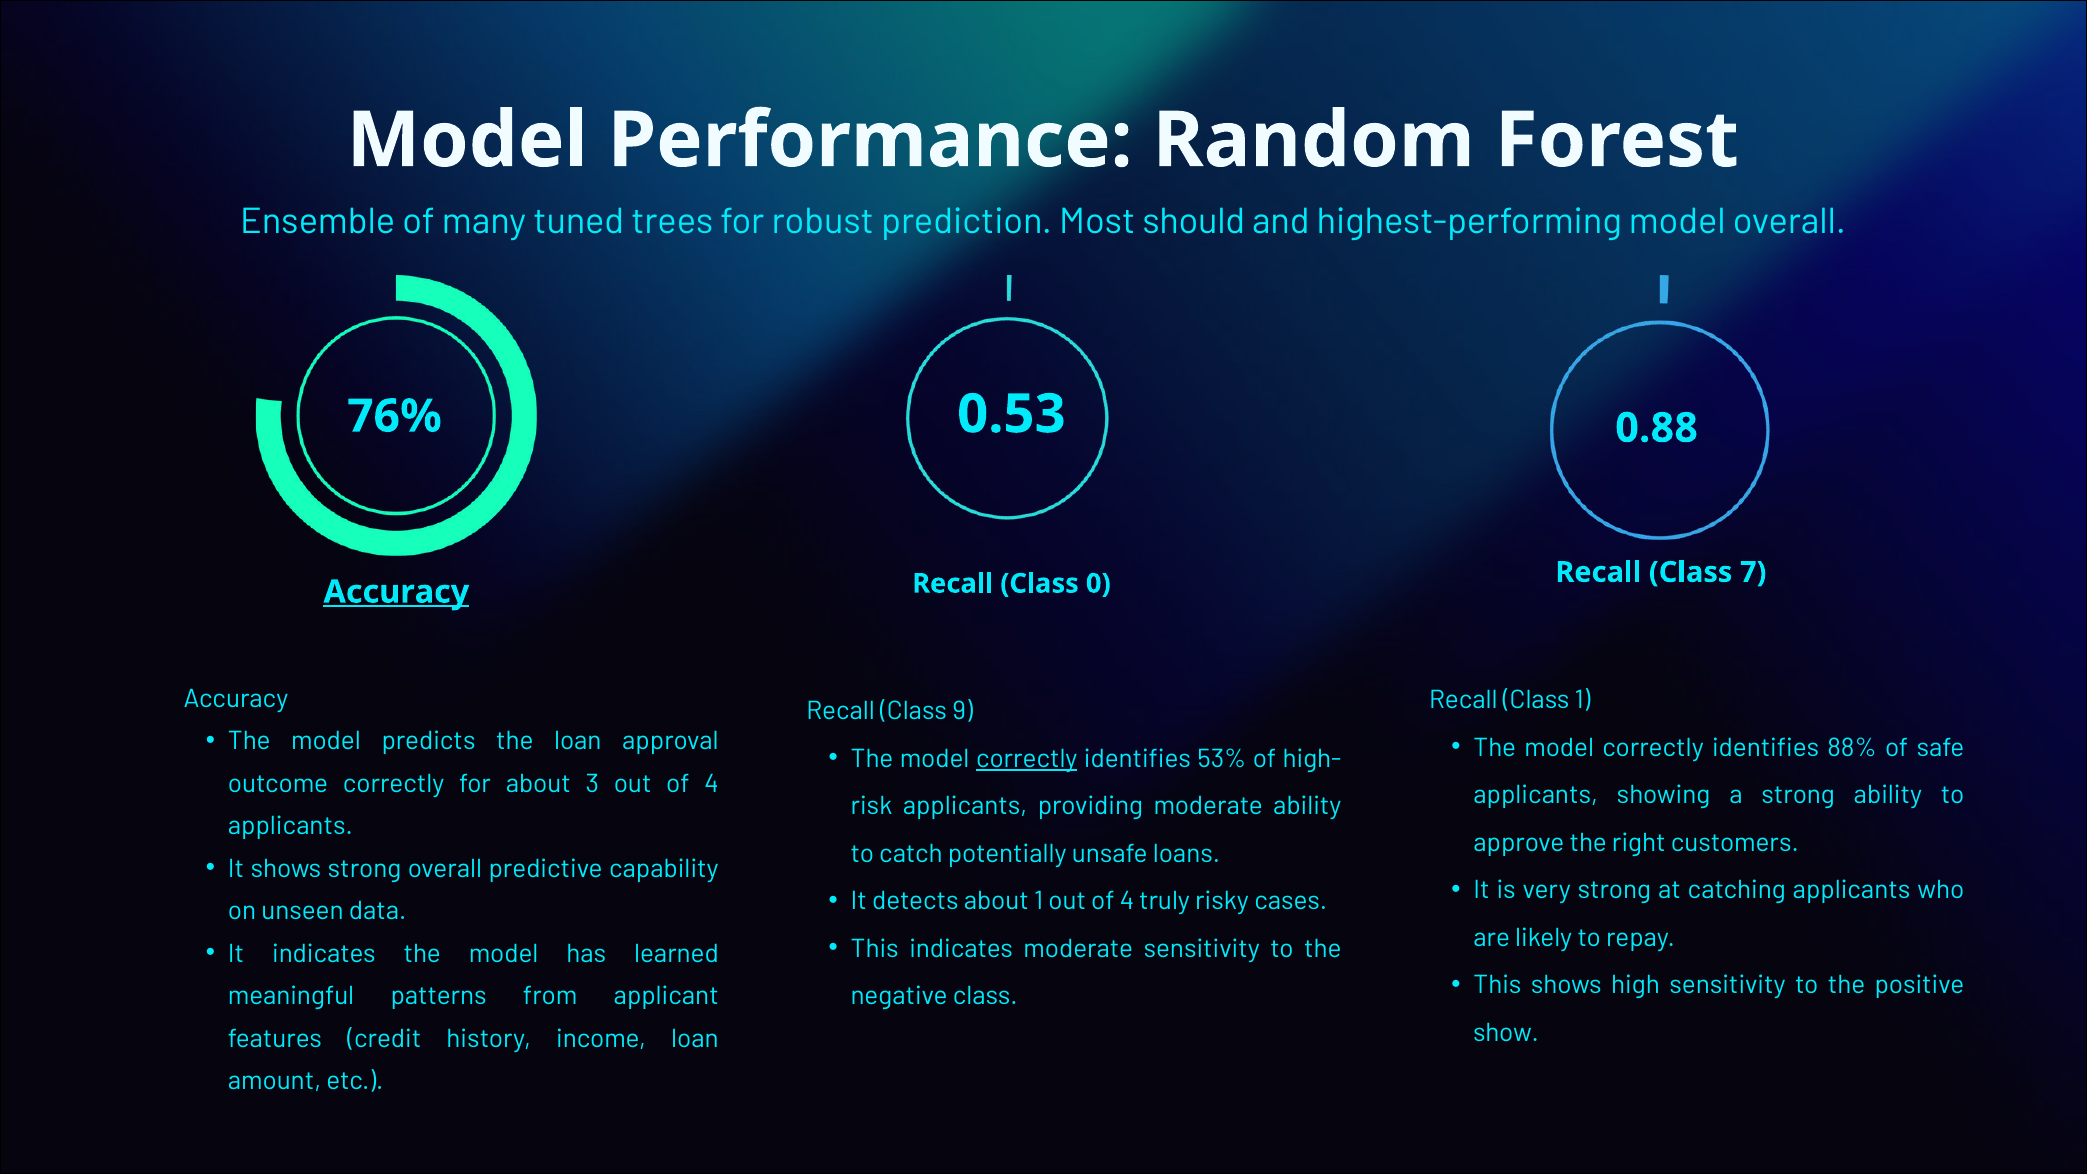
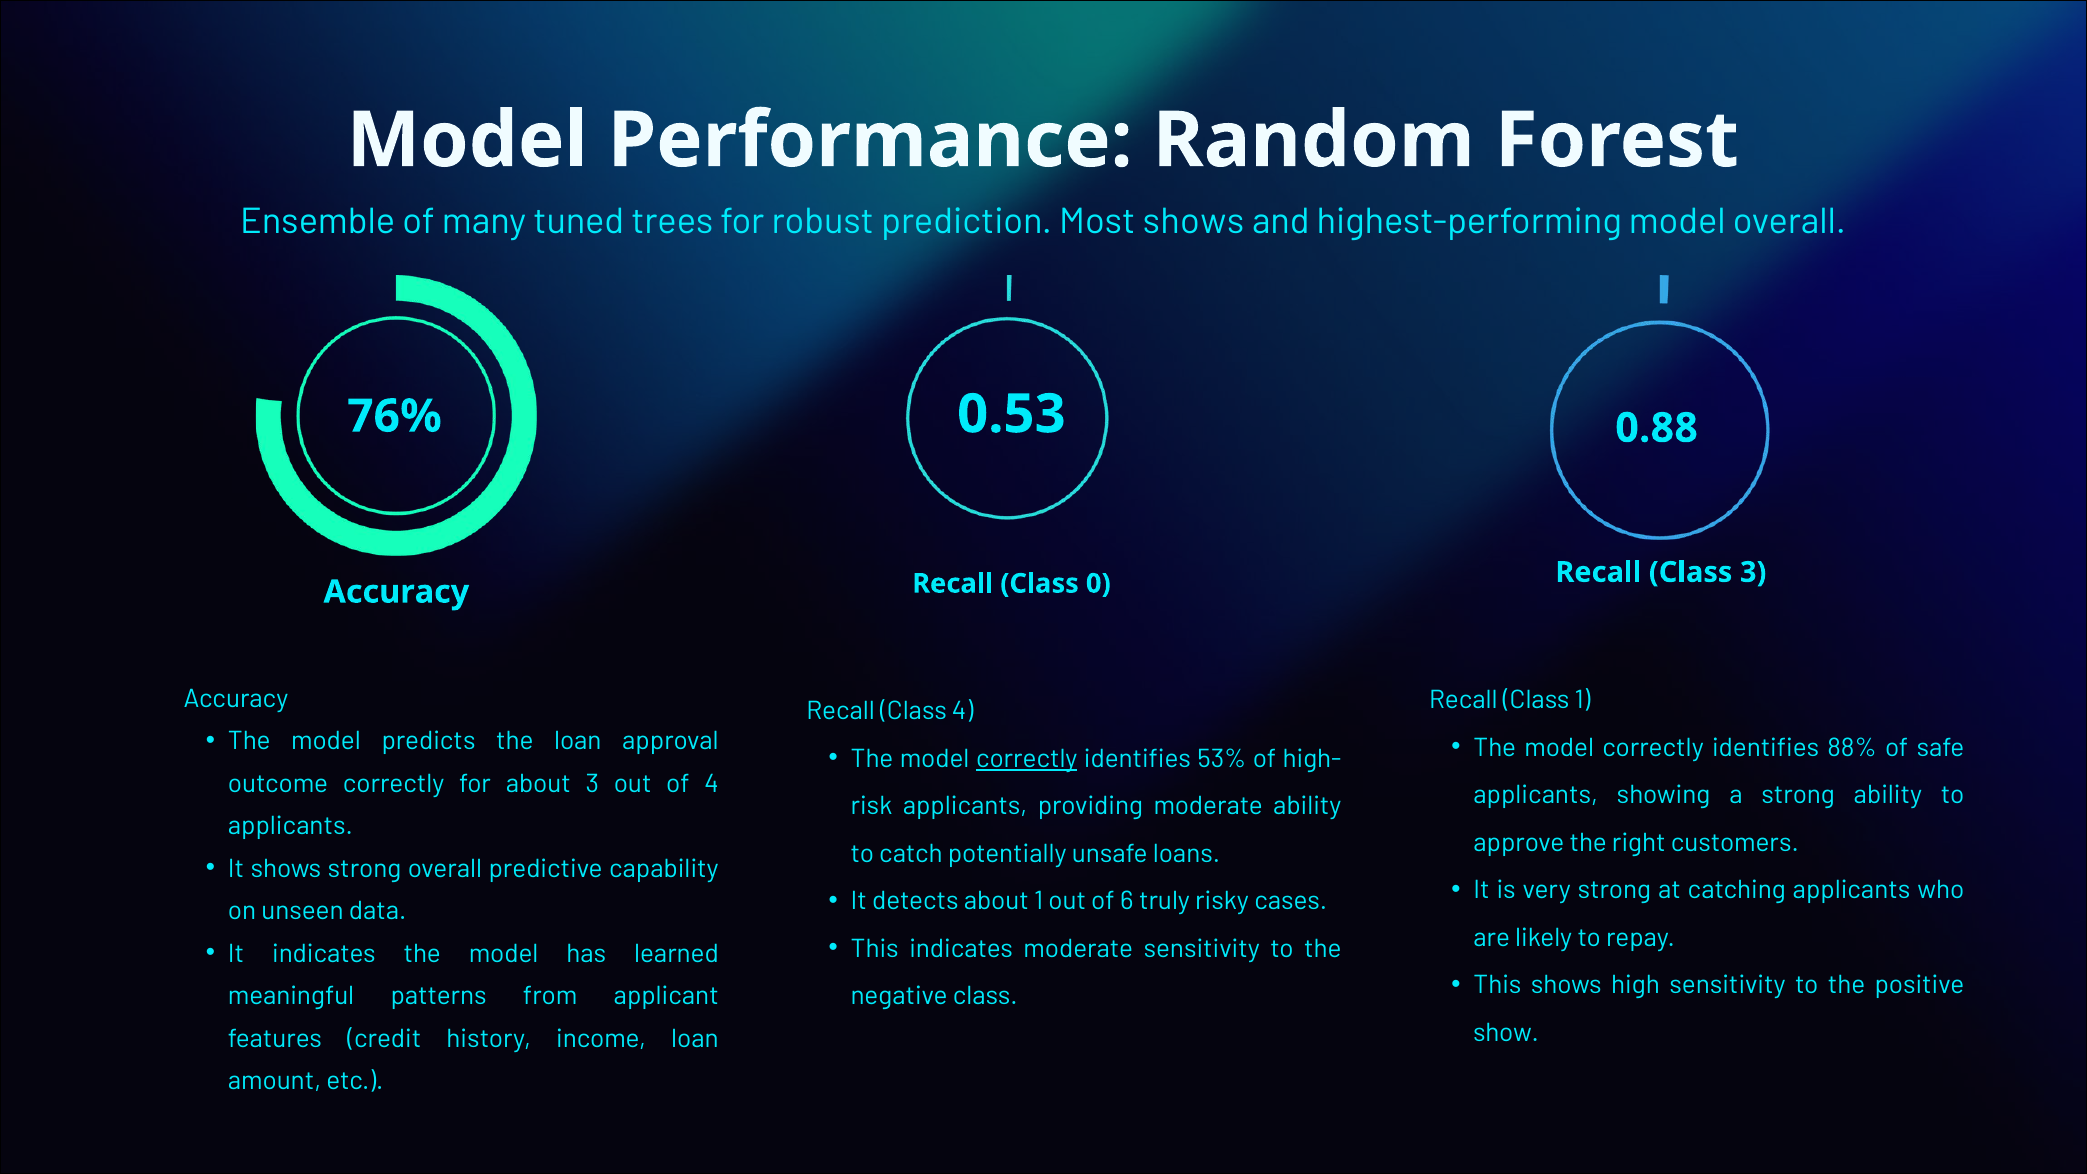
Most should: should -> shows (1193, 221)
Class 7: 7 -> 3 (1753, 572)
Accuracy underline: present -> none (396, 592)
Class 9: 9 -> 4 (963, 711)
1 out of 4: 4 -> 6 (1127, 901)
